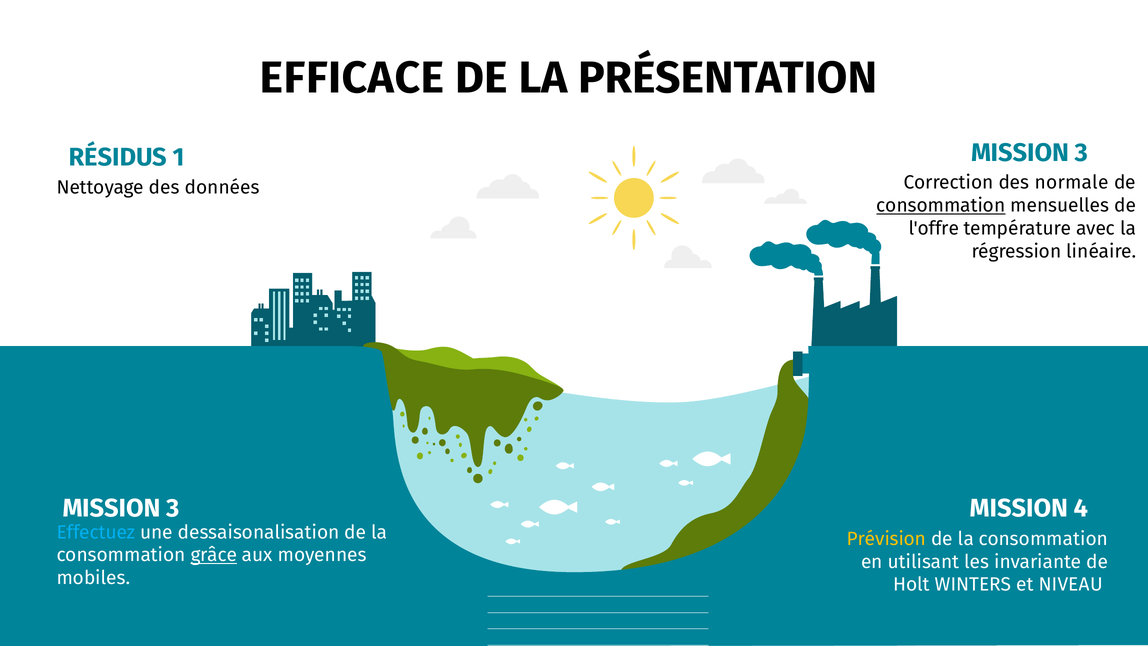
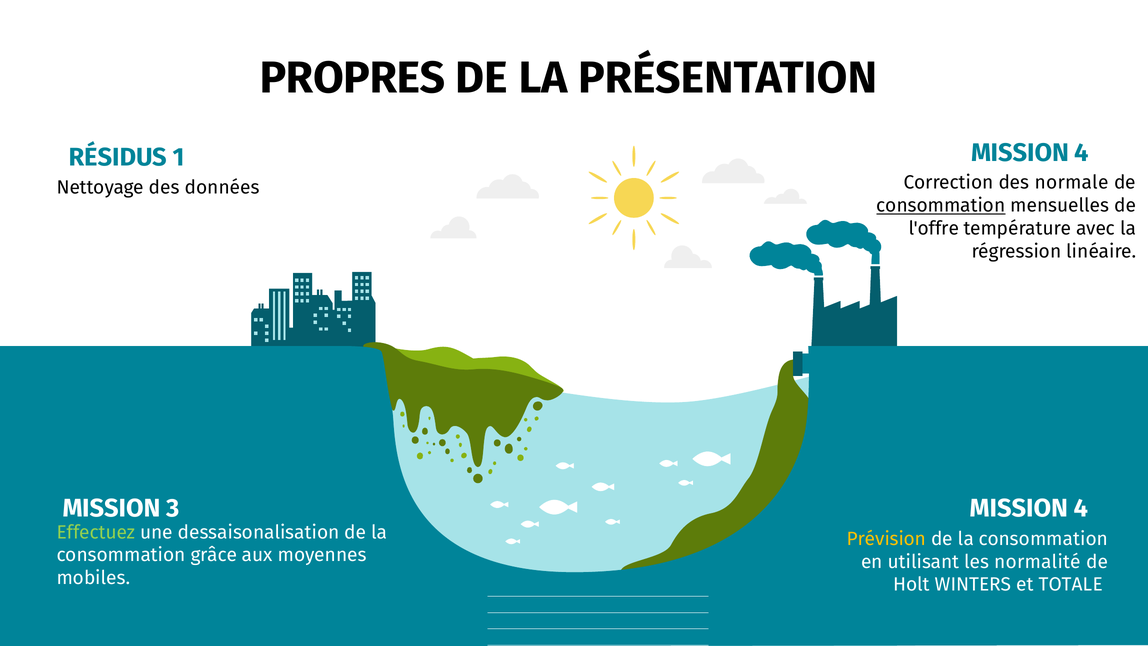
EFFICACE: EFFICACE -> PROPRES (353, 78)
3: 3 -> 4 (1082, 153)
Effectuez colour: light blue -> light green (96, 532)
grâce underline: present -> none (214, 555)
invariante: invariante -> normalité (1038, 561)
NIVEAU: NIVEAU -> TOTALE (1071, 584)
